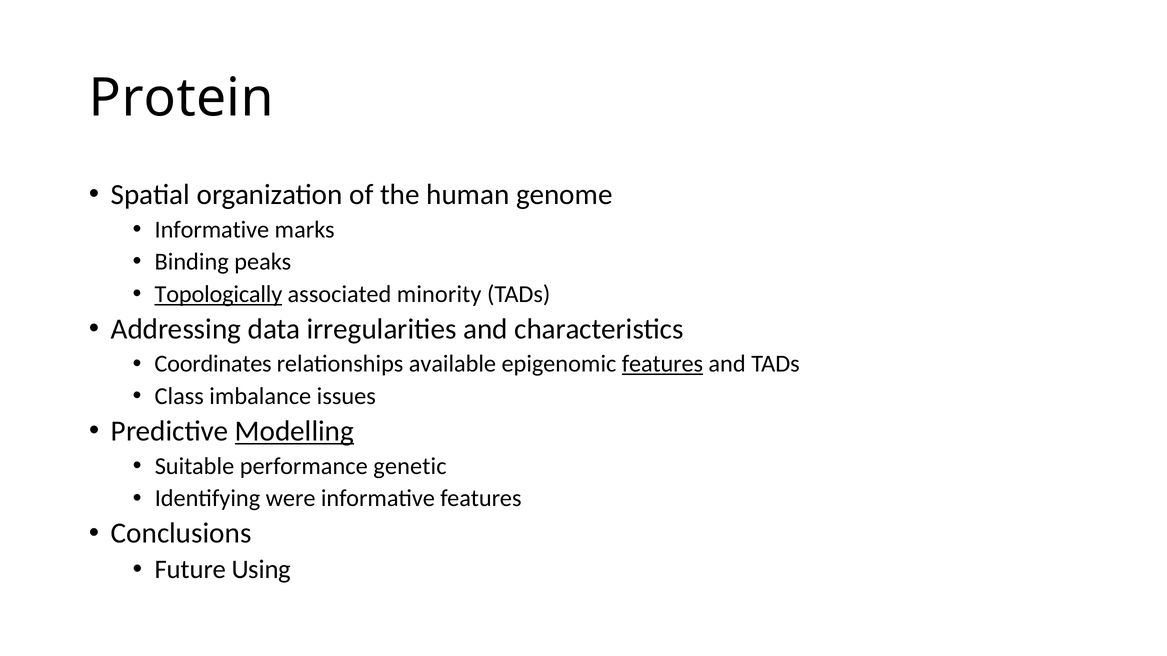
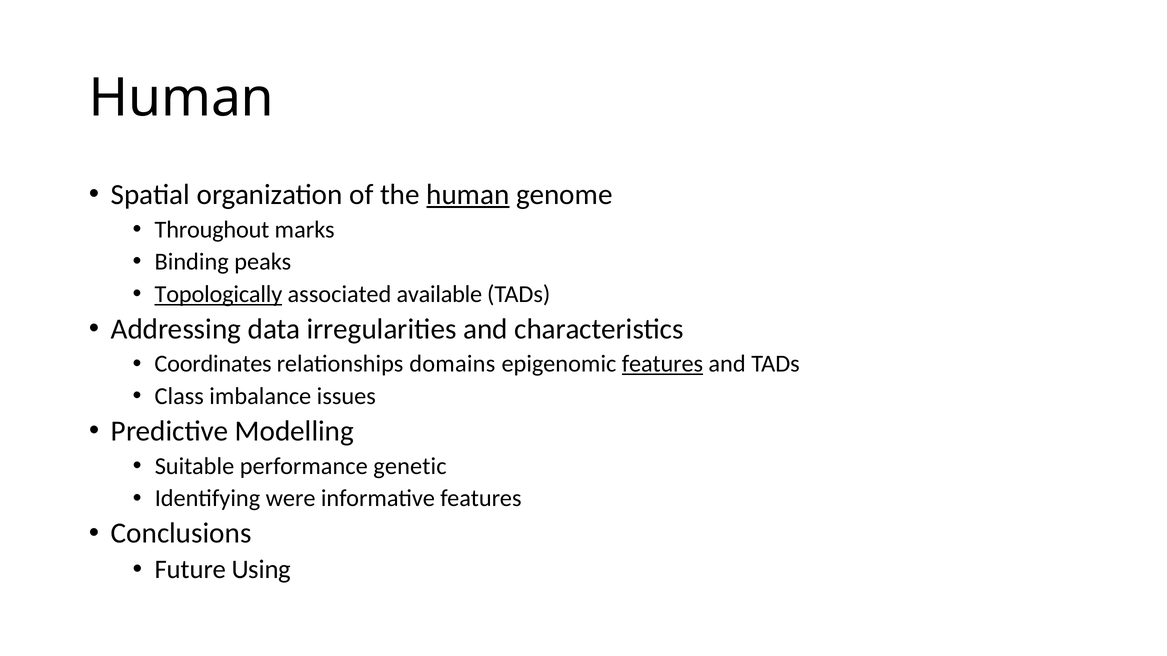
Protein: Protein -> Human (181, 98)
human underline: none -> present (468, 195)
Informative: Informative -> Throughout (212, 230)
minority: minority -> available (439, 294)
available: available -> domains (452, 364)
Modelling underline: present -> none (294, 431)
